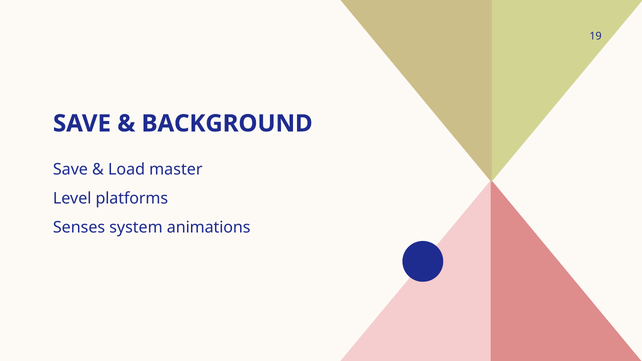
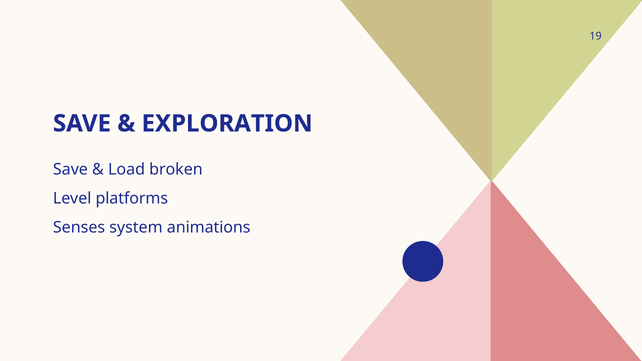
BACKGROUND: BACKGROUND -> EXPLORATION (227, 124)
master: master -> broken (176, 170)
